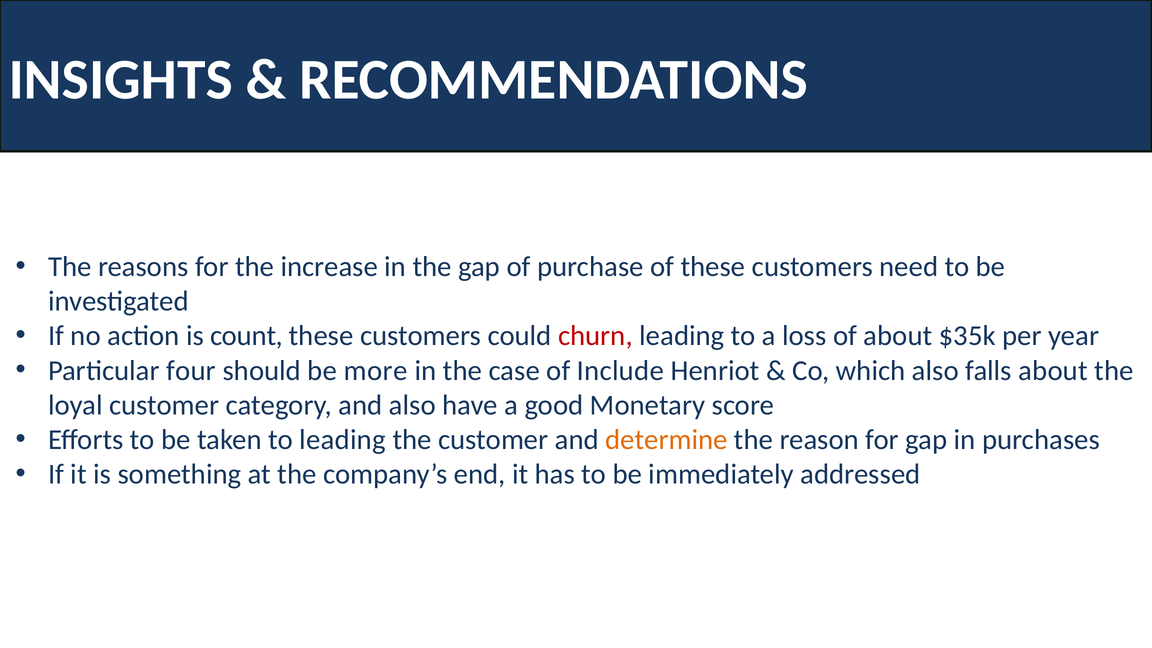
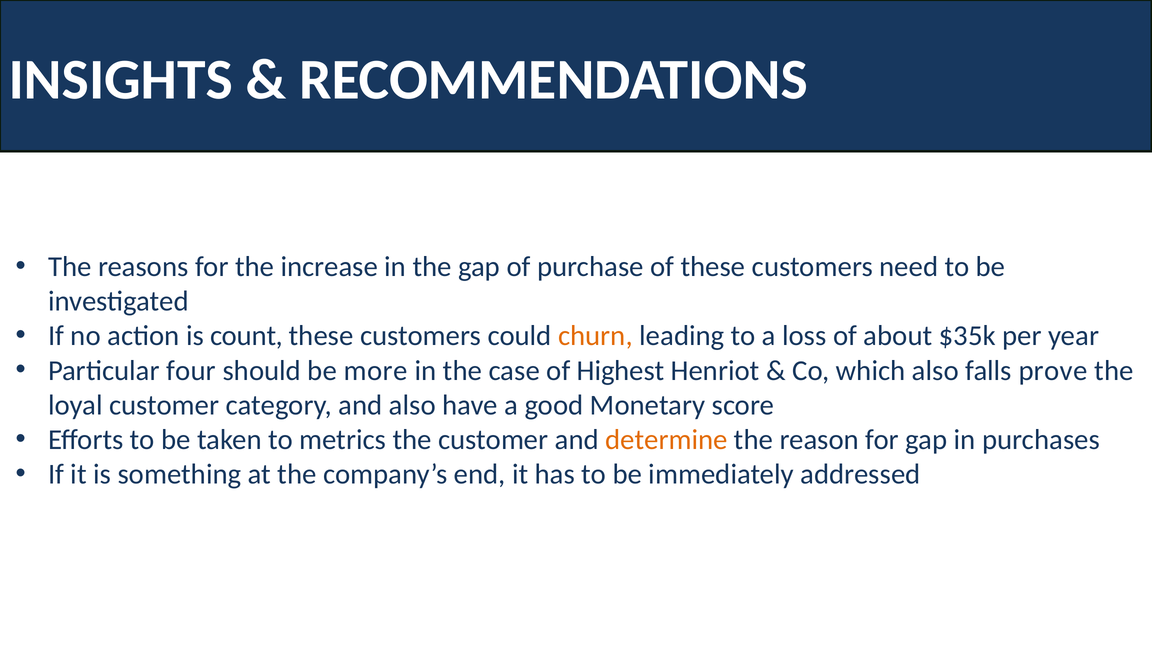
churn colour: red -> orange (595, 336)
Include: Include -> Highest (621, 371)
falls about: about -> prove (1053, 371)
to leading: leading -> metrics (343, 440)
